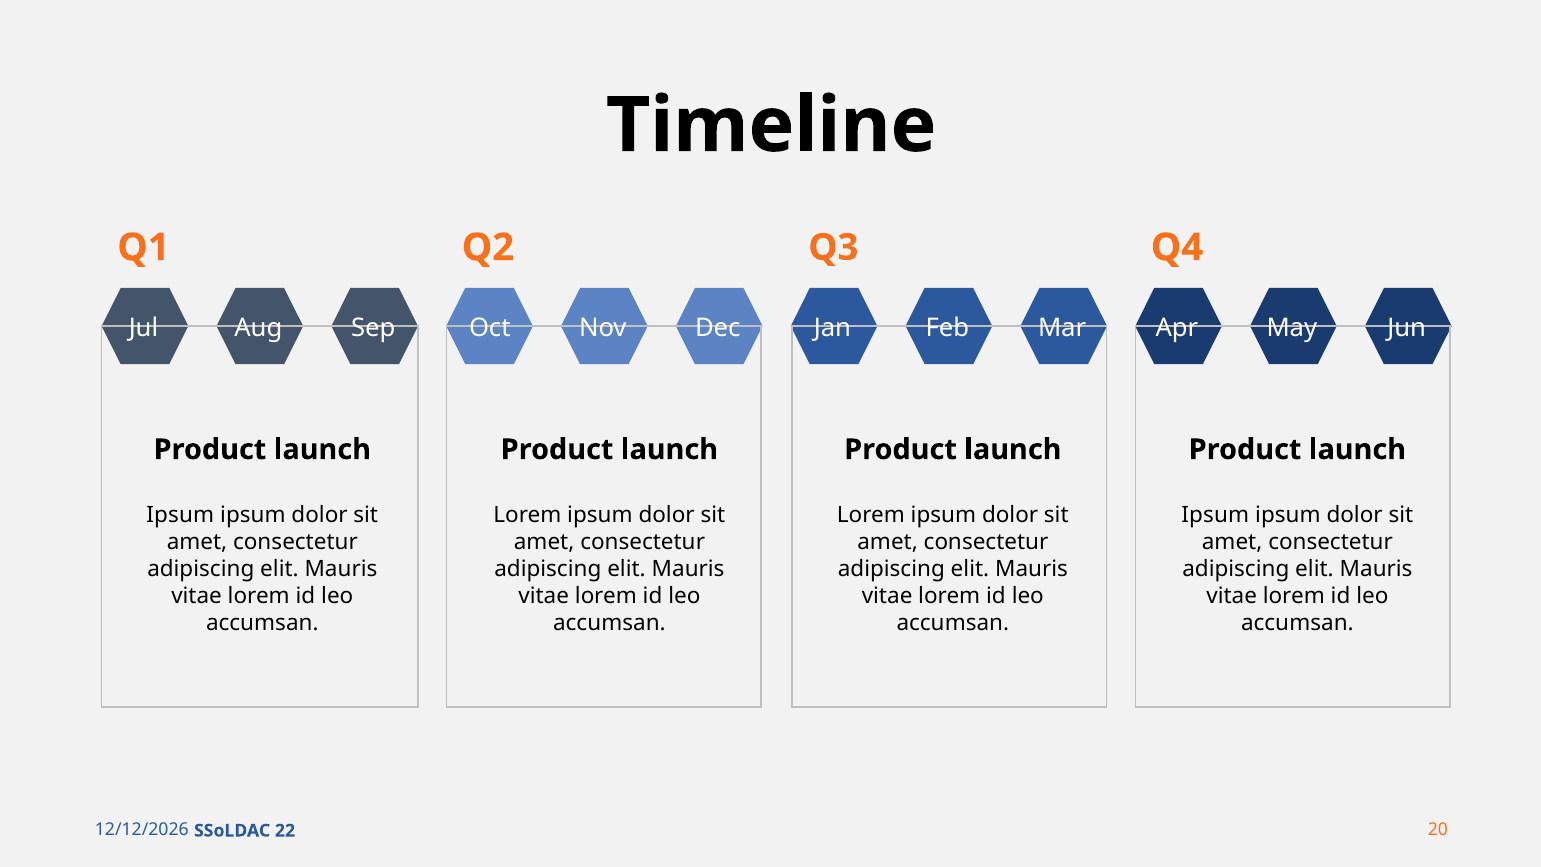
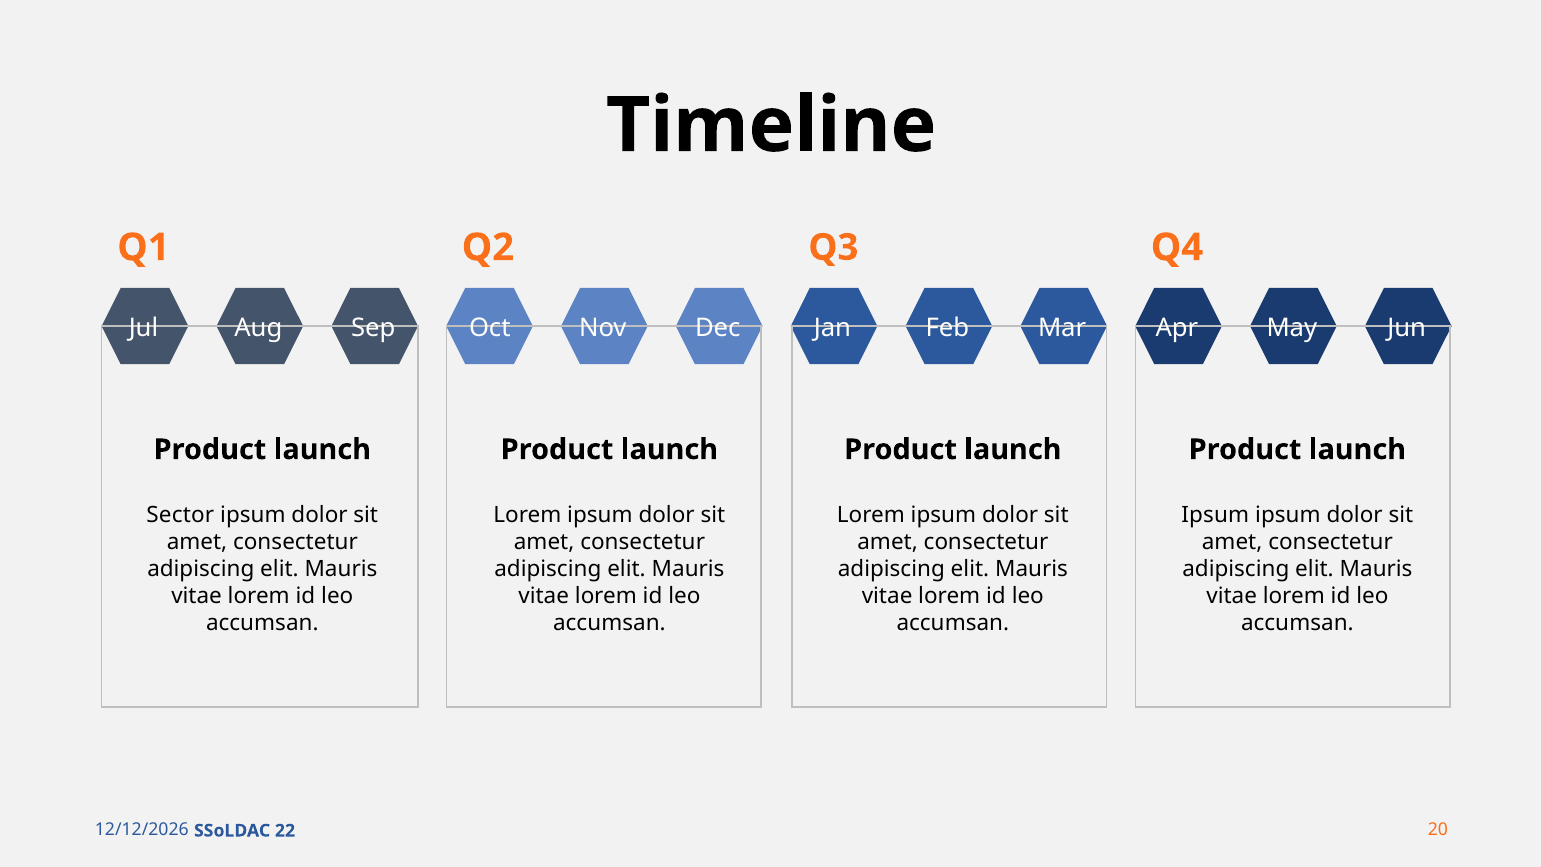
Ipsum: Ipsum -> Sector (180, 515)
